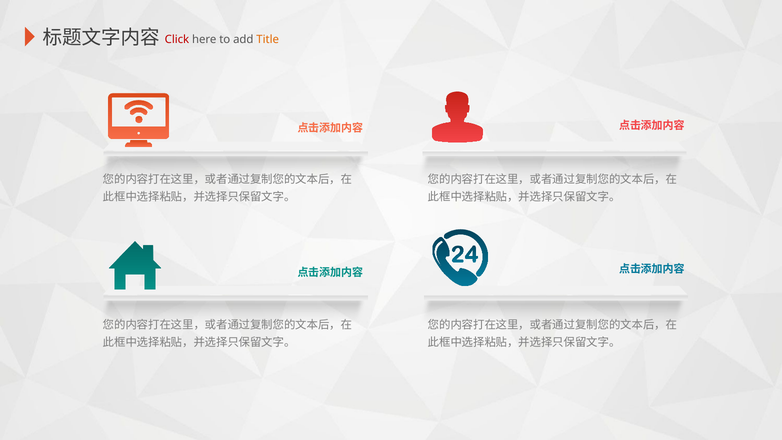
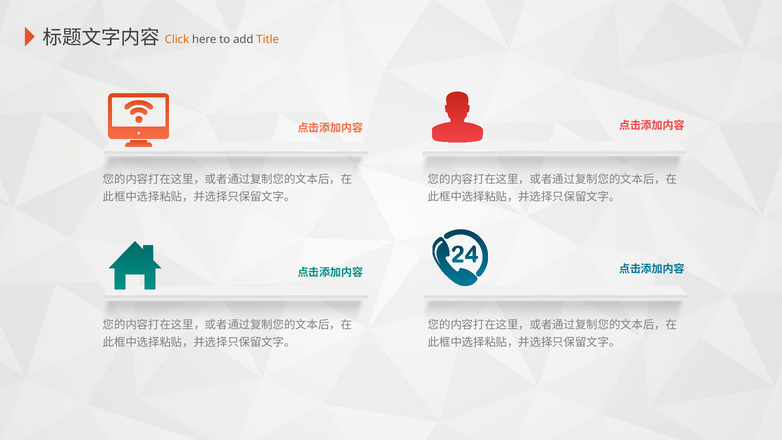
Click colour: red -> orange (177, 39)
